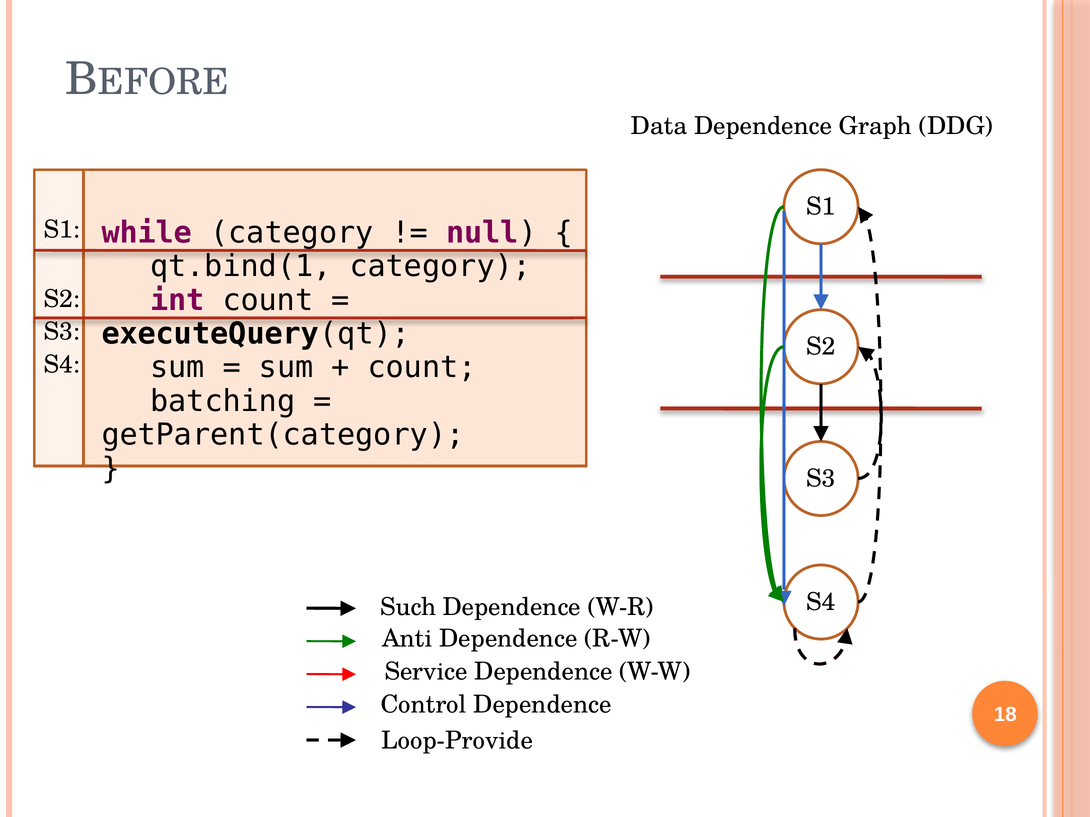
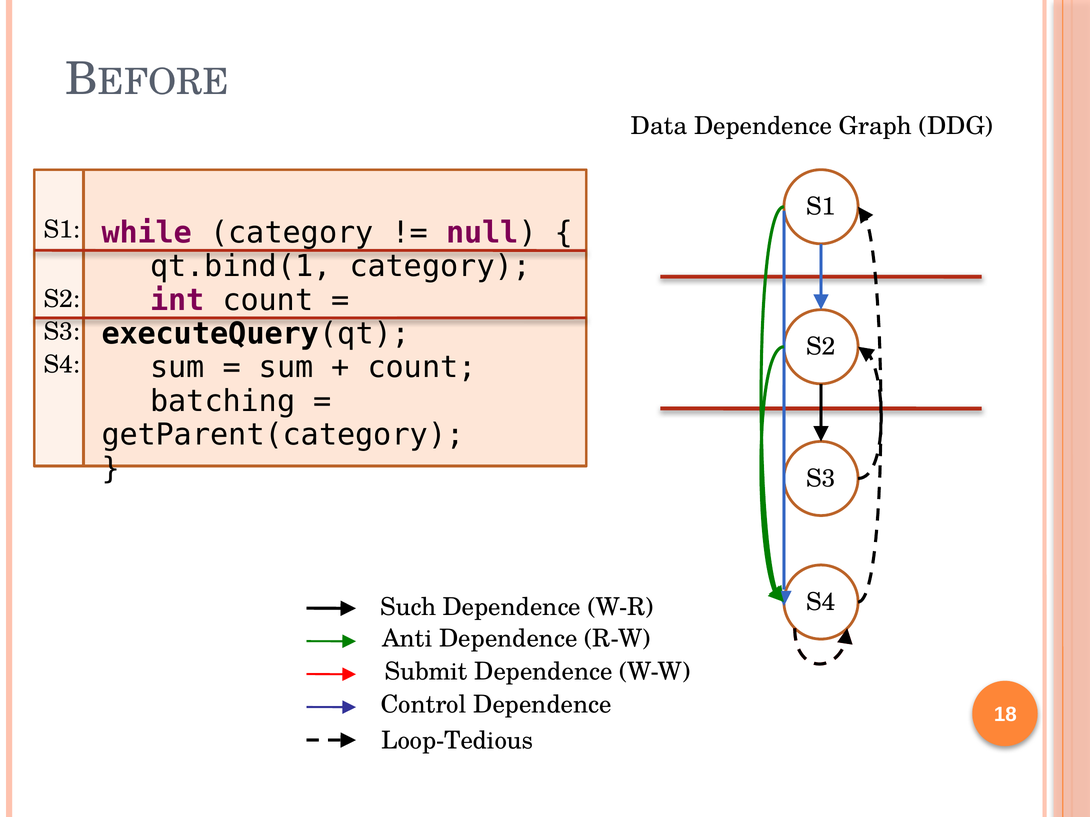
Service: Service -> Submit (426, 672)
Loop-Provide: Loop-Provide -> Loop-Tedious (457, 741)
